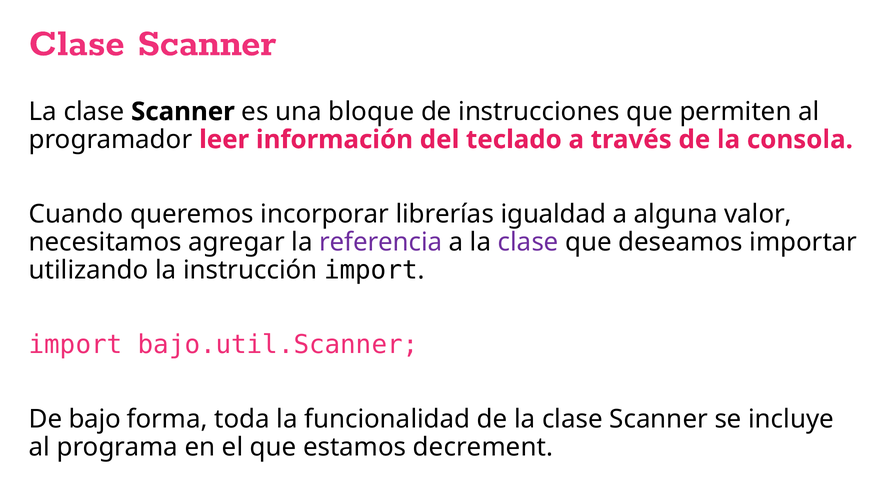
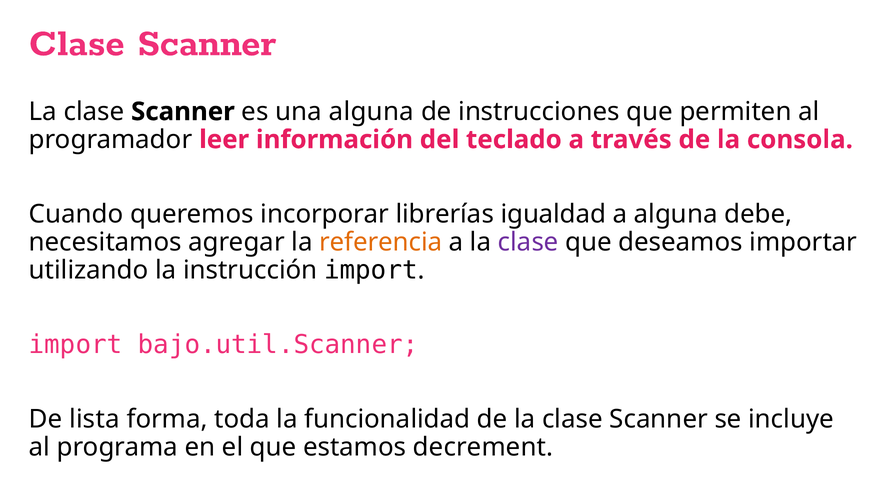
una bloque: bloque -> alguna (371, 112)
valor: valor -> debe (758, 214)
referencia colour: purple -> orange (381, 242)
bajo: bajo -> lista (94, 419)
